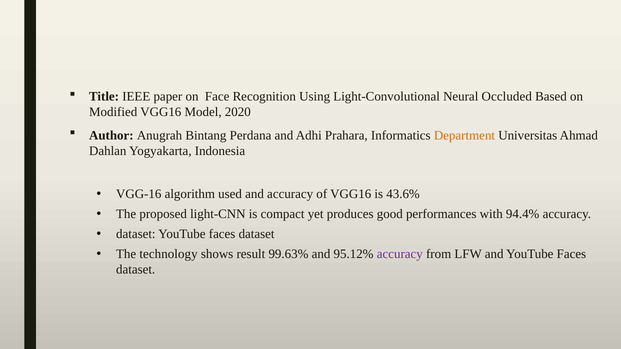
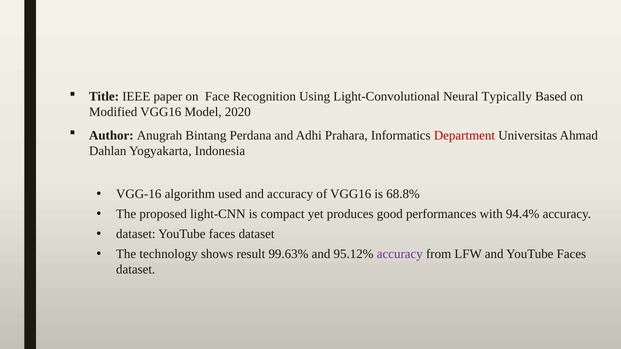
Occluded: Occluded -> Typically (507, 97)
Department colour: orange -> red (464, 135)
43.6%: 43.6% -> 68.8% (403, 194)
